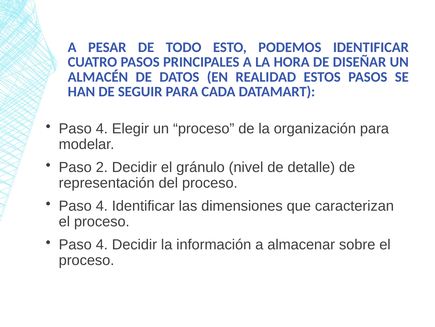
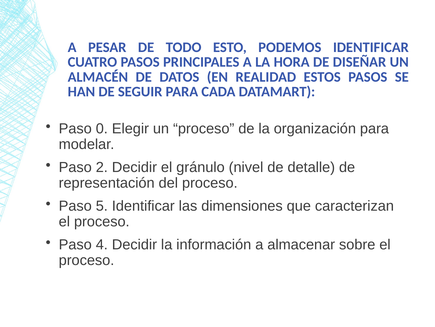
4: 4 -> 0 (102, 129)
4: 4 -> 5 (102, 206)
